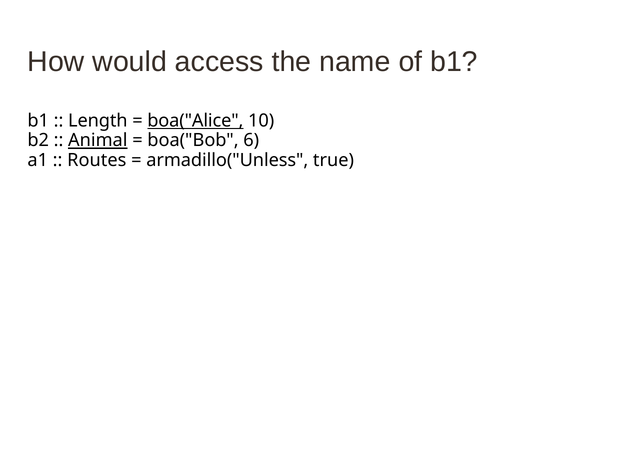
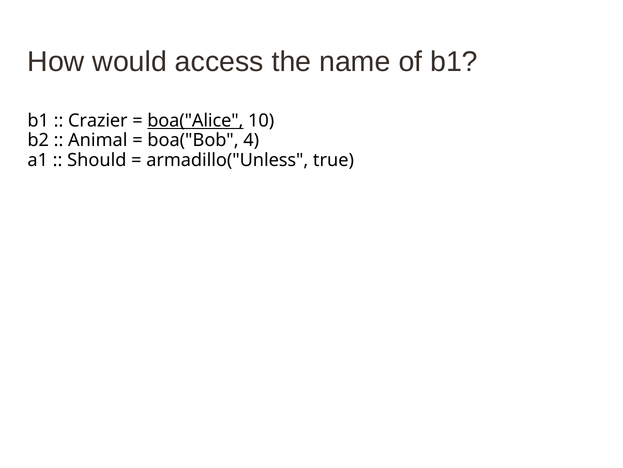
Length: Length -> Crazier (98, 121)
Animal underline: present -> none (98, 140)
6: 6 -> 4 (251, 140)
Routes: Routes -> Should (97, 160)
